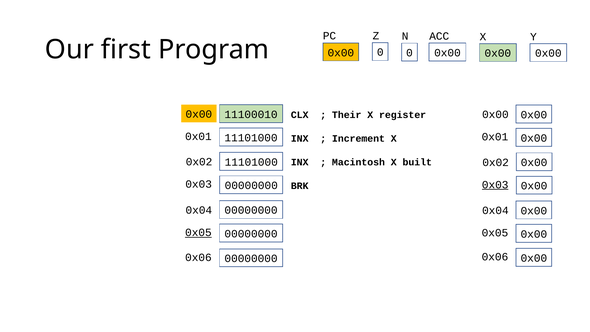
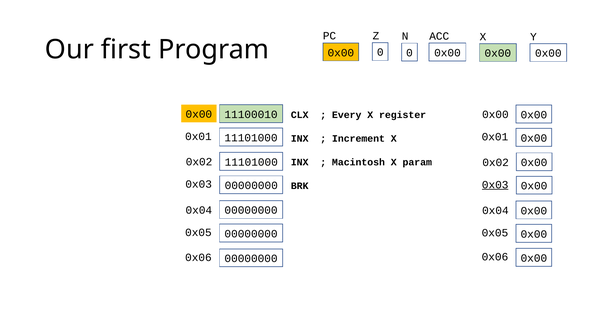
Their: Their -> Every (347, 115)
built: built -> param (417, 162)
0x05 underline: present -> none (198, 232)
